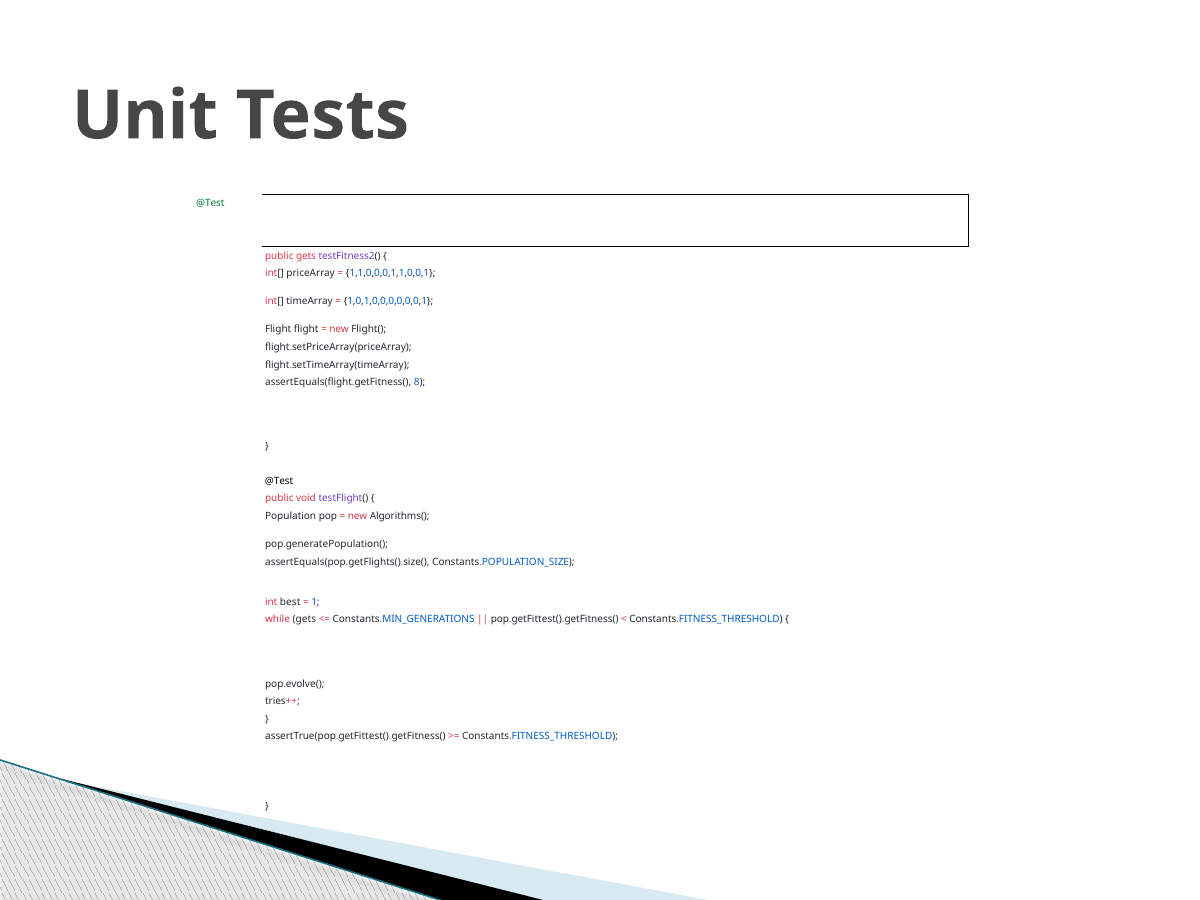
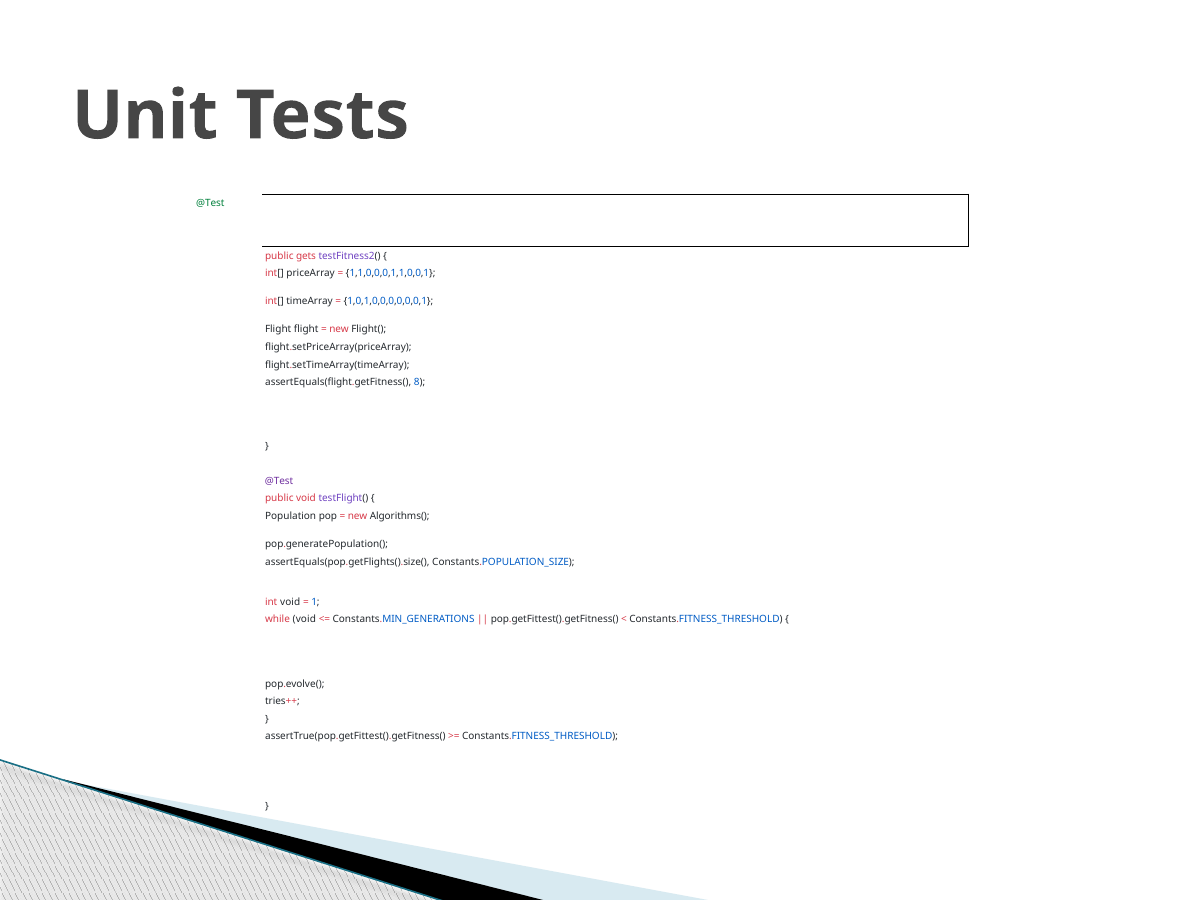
@Test colour: black -> purple (279, 481)
int best: best -> void (290, 602)
while gets: gets -> void (304, 620)
